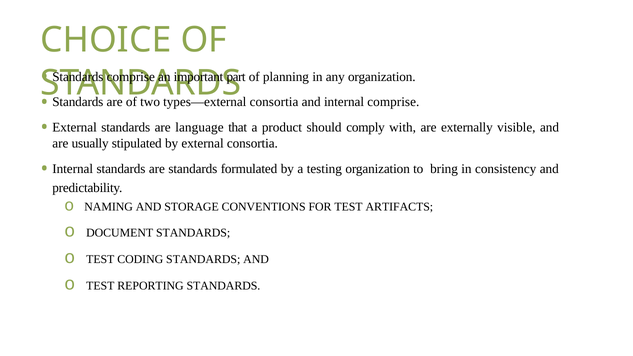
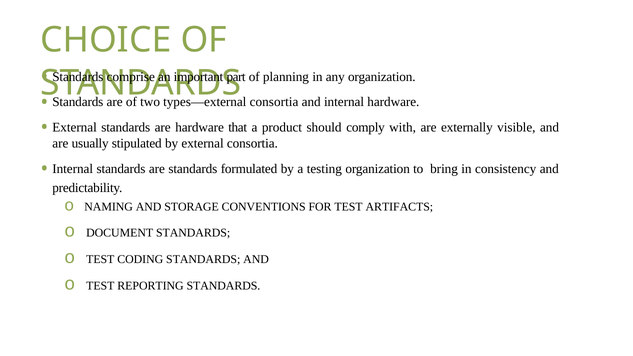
internal comprise: comprise -> hardware (393, 102)
are language: language -> hardware (200, 127)
